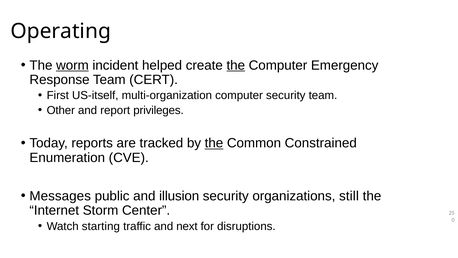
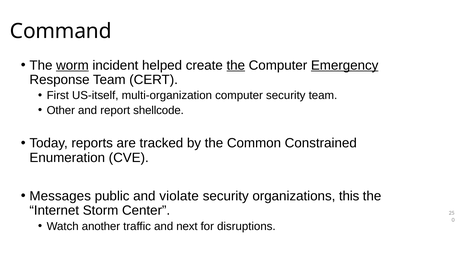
Operating: Operating -> Command (61, 31)
Emergency underline: none -> present (345, 65)
privileges: privileges -> shellcode (159, 110)
the underline: present -> none (214, 143)
illusion: illusion -> violate (179, 196)
still: still -> this (349, 196)
starting: starting -> another (101, 226)
